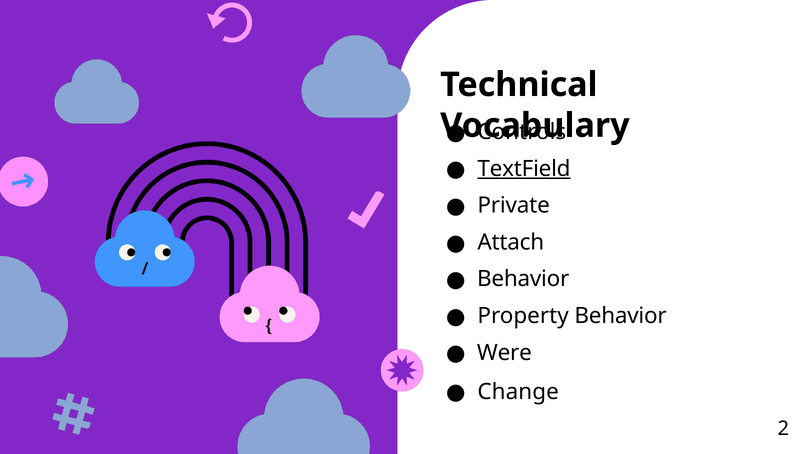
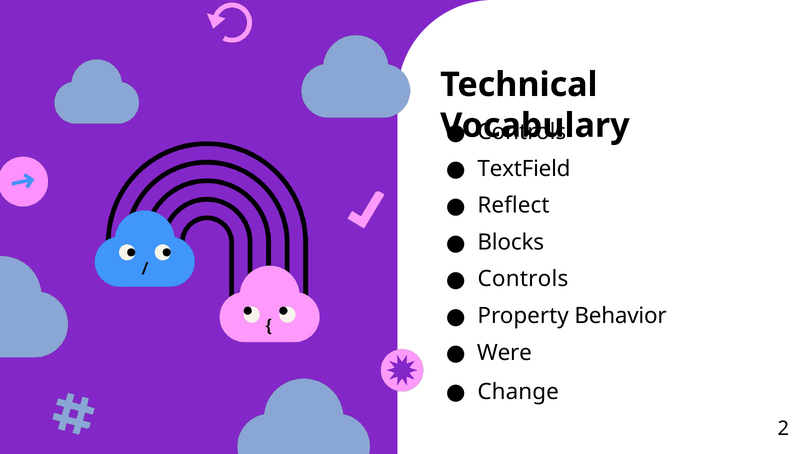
TextField underline: present -> none (524, 169)
Private: Private -> Reflect (513, 206)
Attach: Attach -> Blocks (511, 242)
Behavior: Behavior -> Controls (523, 279)
